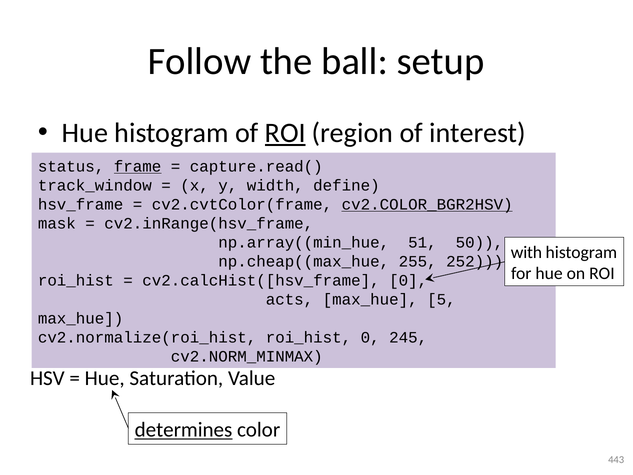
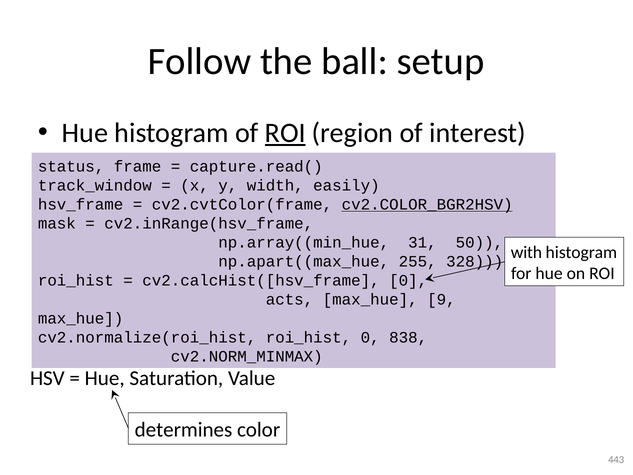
frame underline: present -> none (138, 166)
define: define -> easily (346, 185)
51: 51 -> 31 (422, 242)
np.cheap((max_hue: np.cheap((max_hue -> np.apart((max_hue (304, 261)
252: 252 -> 328 (475, 261)
5: 5 -> 9 (441, 299)
245: 245 -> 838 (408, 337)
determines underline: present -> none (184, 430)
